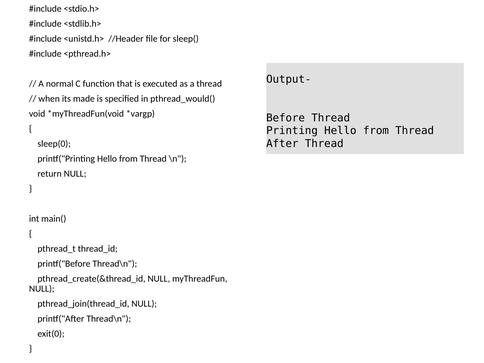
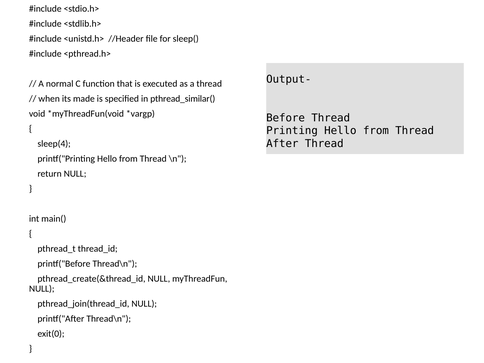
pthread_would(: pthread_would( -> pthread_similar( (183, 99)
sleep(0: sleep(0 -> sleep(4 (54, 144)
